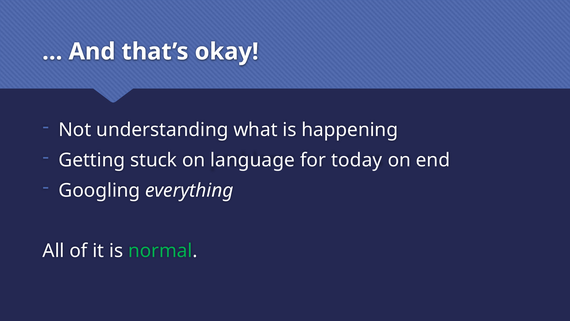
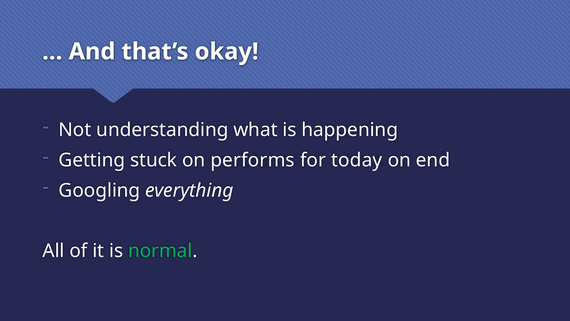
language: language -> performs (253, 160)
